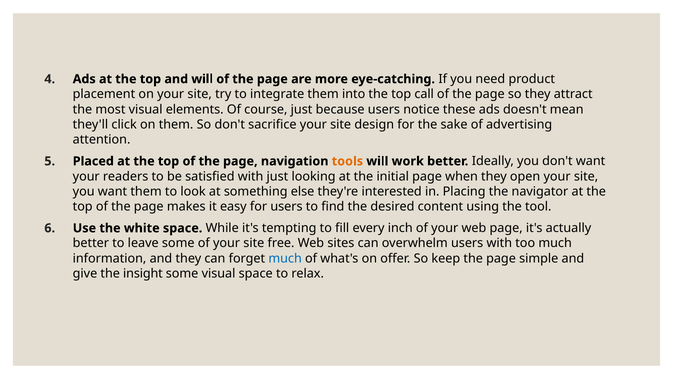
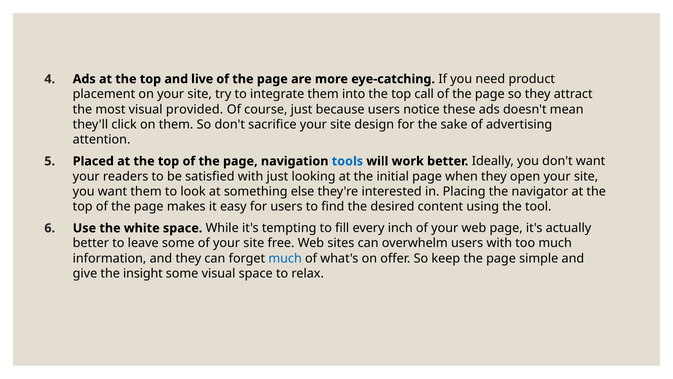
and will: will -> live (202, 79)
elements: elements -> provided (195, 109)
tools colour: orange -> blue (347, 161)
